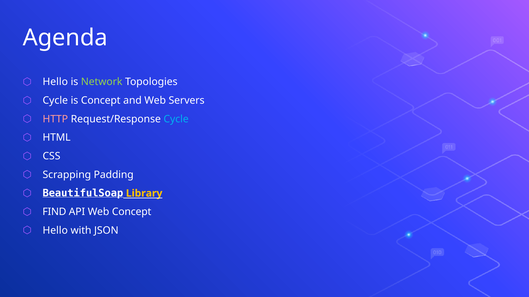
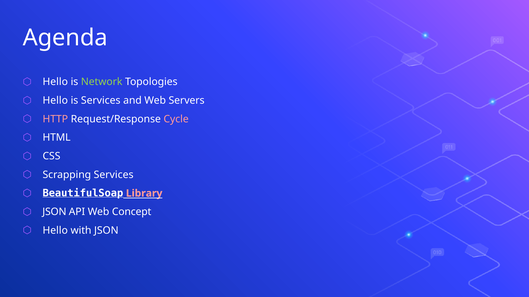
Cycle: Cycle -> Hello (55, 101)
is Concept: Concept -> Services (101, 101)
Cycle colour: light blue -> pink (176, 119)
Scrapping Padding: Padding -> Services (114, 175)
Library colour: yellow -> pink (144, 194)
FIND: FIND -> JSON (54, 212)
